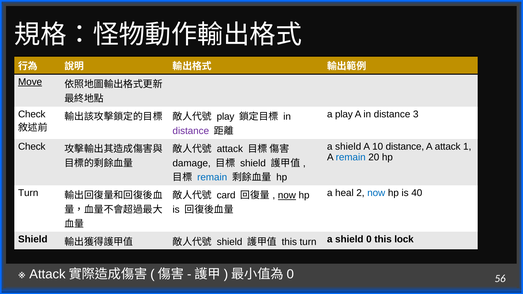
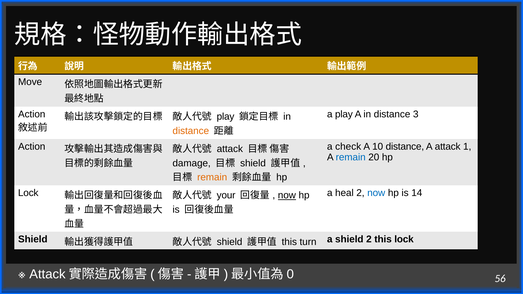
Move underline: present -> none (30, 82)
Check: Check -> Action (32, 114)
distance colour: purple -> orange (191, 131)
Check: Check -> Action (32, 147)
shield: shield -> check (348, 147)
remain colour: blue -> orange (212, 177)
Turn: Turn -> Lock (28, 193)
40: 40 -> 14 (417, 193)
card: card -> your (226, 196)
shield 0: 0 -> 2 (369, 240)
